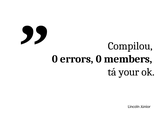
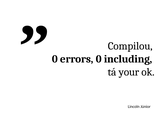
members: members -> including (128, 59)
